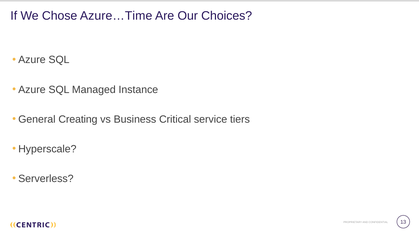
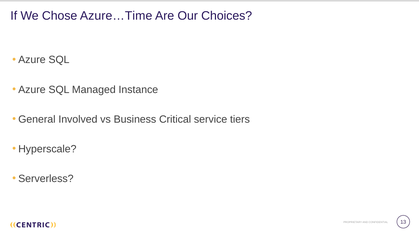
Creating: Creating -> Involved (78, 119)
